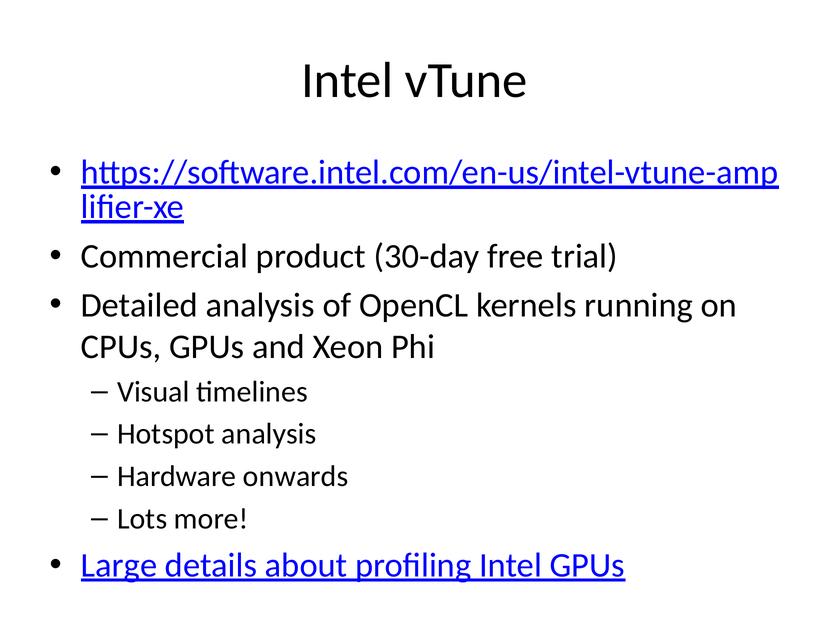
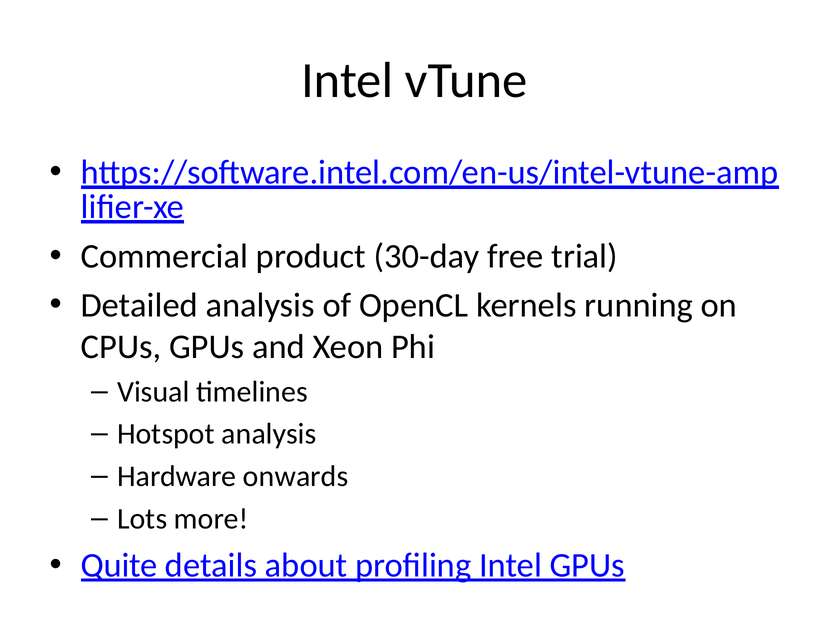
Large: Large -> Quite (119, 565)
